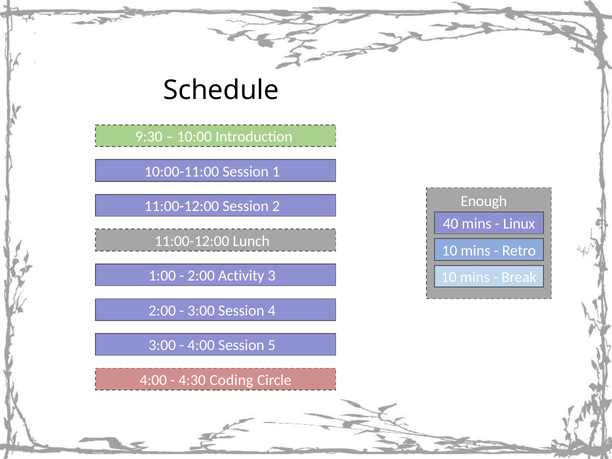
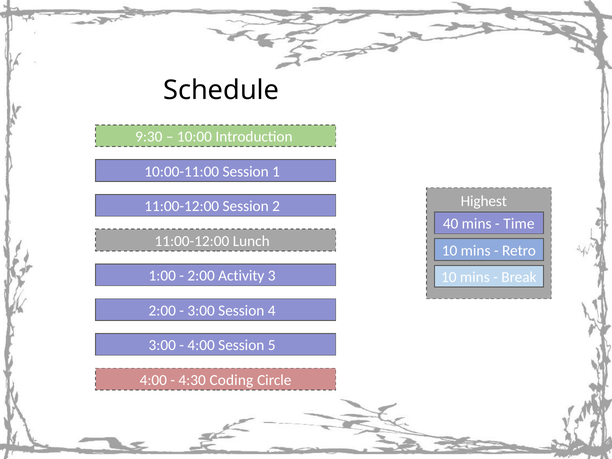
Enough: Enough -> Highest (484, 201)
Linux: Linux -> Time (519, 224)
